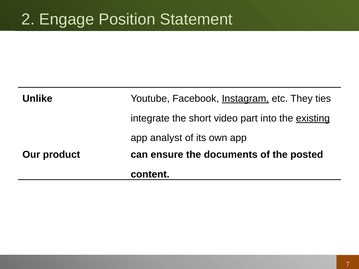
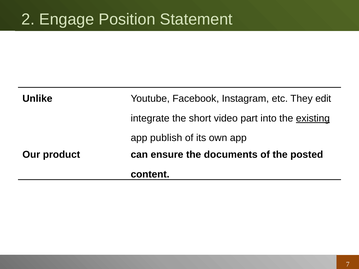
Instagram underline: present -> none (245, 99)
ties: ties -> edit (323, 99)
analyst: analyst -> publish (166, 138)
